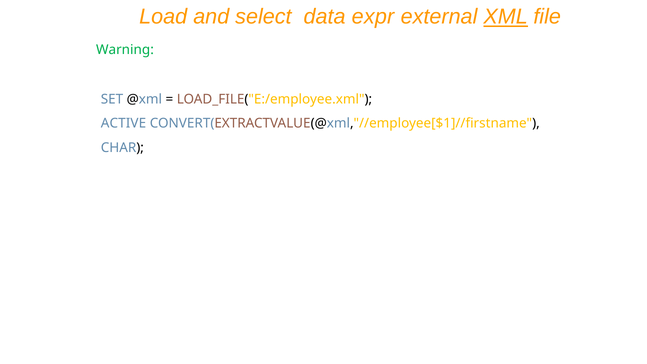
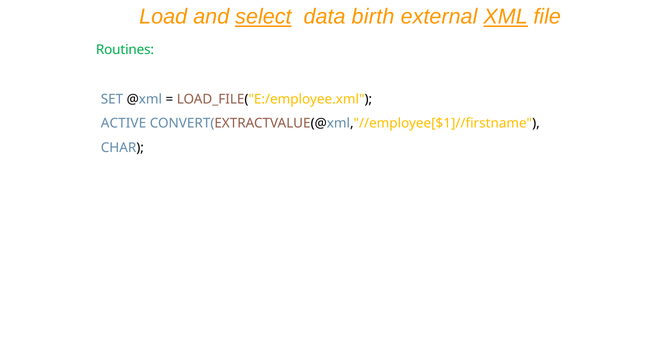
select underline: none -> present (263, 17)
expr: expr -> birth (373, 17)
Warning: Warning -> Routines (125, 50)
